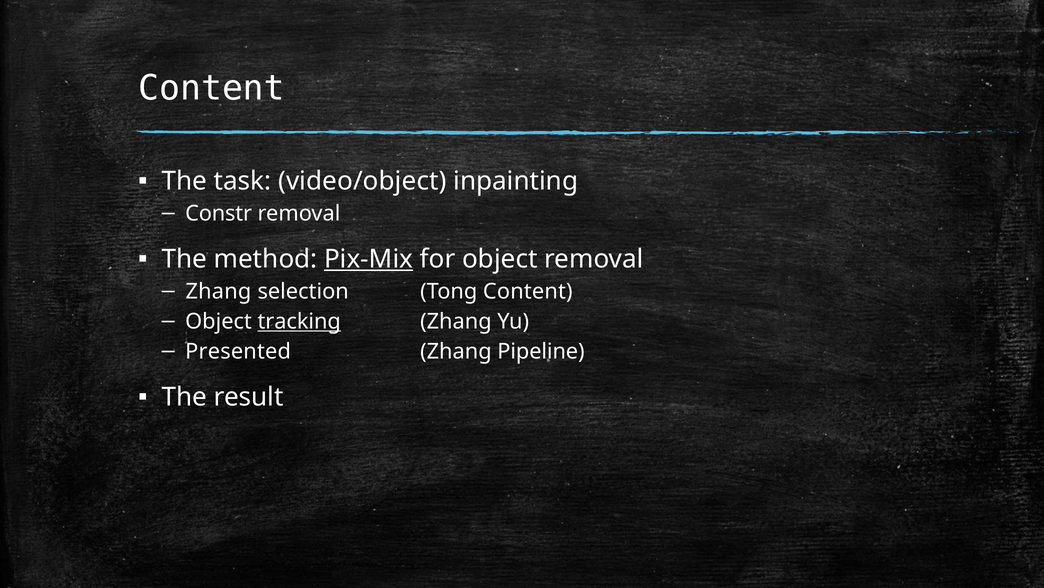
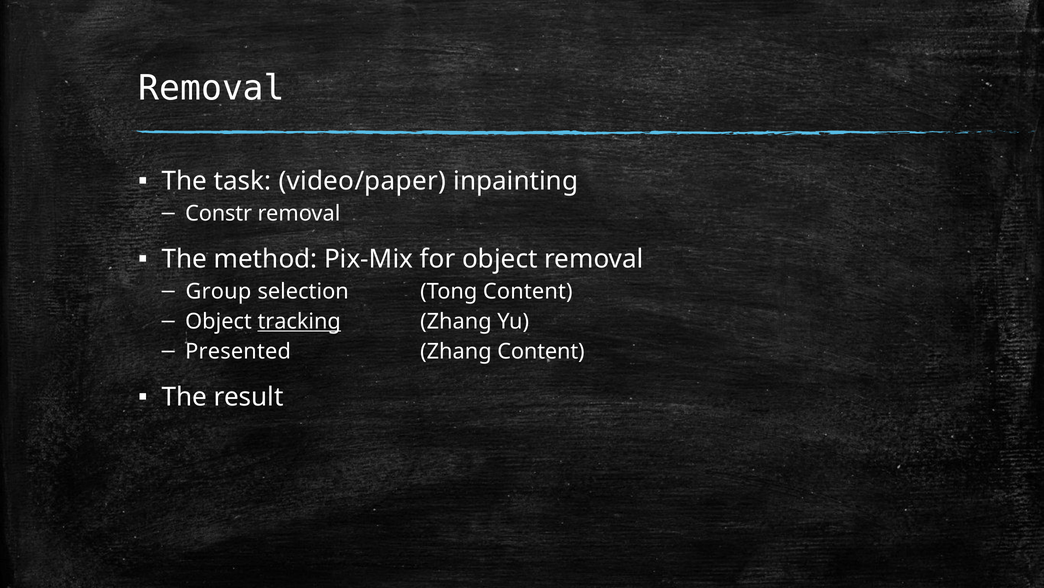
Content: Content -> Removal (212, 88)
video/object: video/object -> video/paper (362, 181)
Pix-Mix underline: present -> none (369, 259)
Zhang: Zhang -> Group (218, 291)
Zhang Pipeline: Pipeline -> Content (541, 351)
